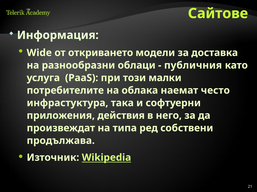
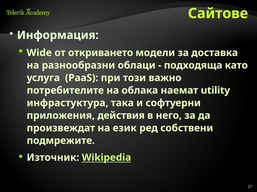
публичния: публичния -> подходяща (193, 66)
малки: малки -> важно (165, 78)
често: често -> utility (215, 91)
типа: типа -> език (125, 129)
продължава: продължава -> подмрежите (61, 141)
